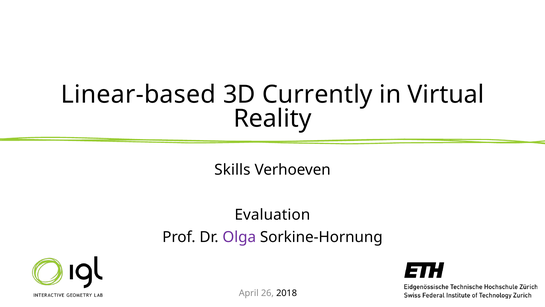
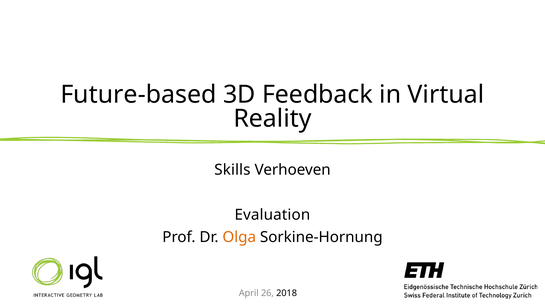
Linear-based: Linear-based -> Future-based (138, 94)
Currently: Currently -> Feedback (317, 94)
Olga colour: purple -> orange (239, 237)
